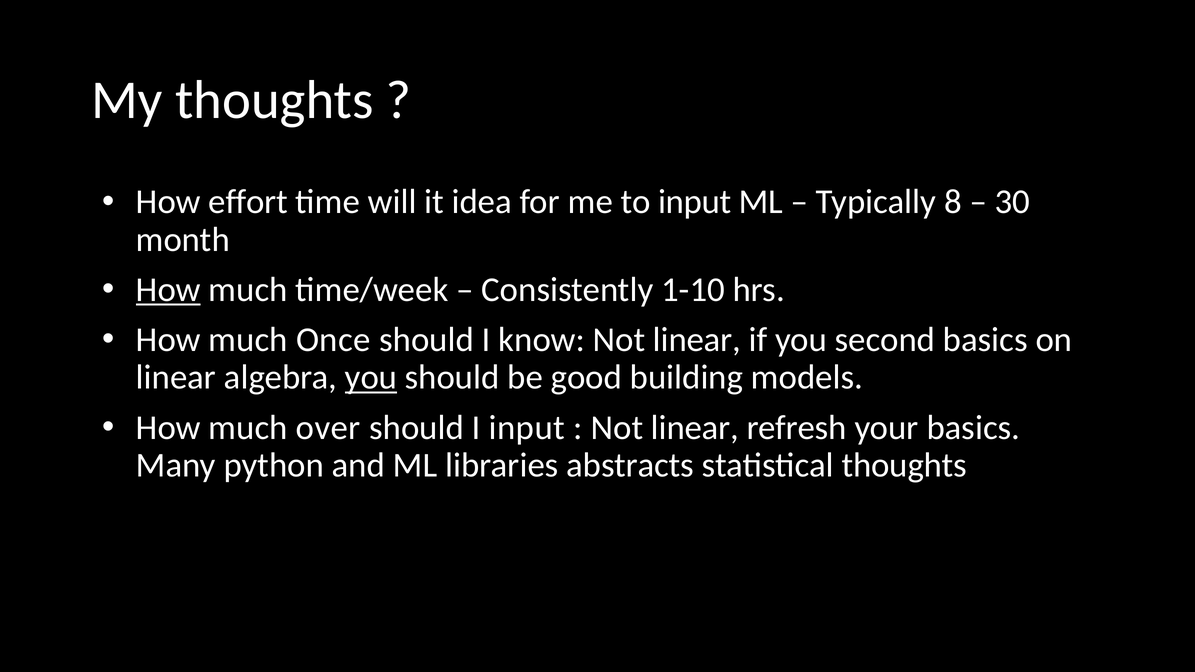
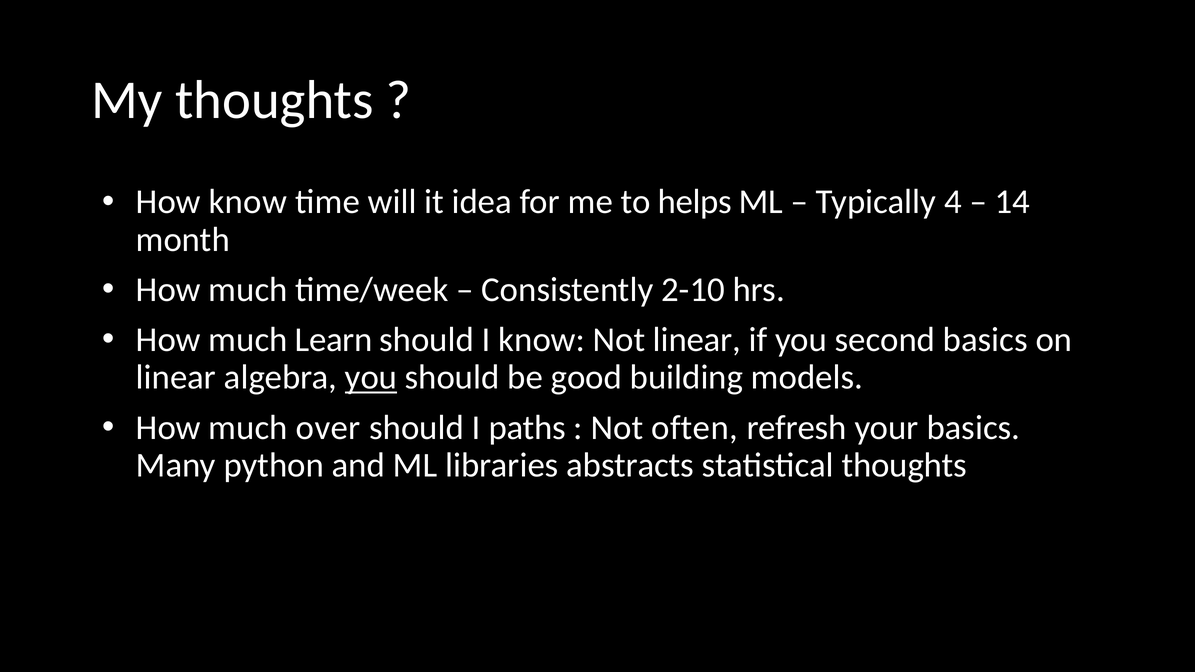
How effort: effort -> know (248, 202)
to input: input -> helps (695, 202)
8: 8 -> 4 (953, 202)
30: 30 -> 14 (1012, 202)
How underline: present -> none (168, 290)
1-10: 1-10 -> 2-10 (693, 290)
Once: Once -> Learn (334, 340)
I input: input -> paths (527, 428)
linear: linear -> often (695, 428)
